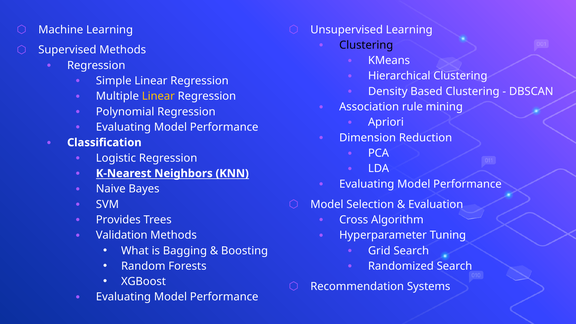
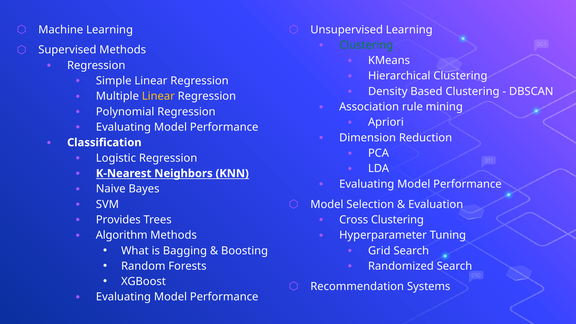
Clustering colour: black -> green (366, 45)
Cross Algorithm: Algorithm -> Clustering (397, 220)
Validation: Validation -> Algorithm (122, 235)
